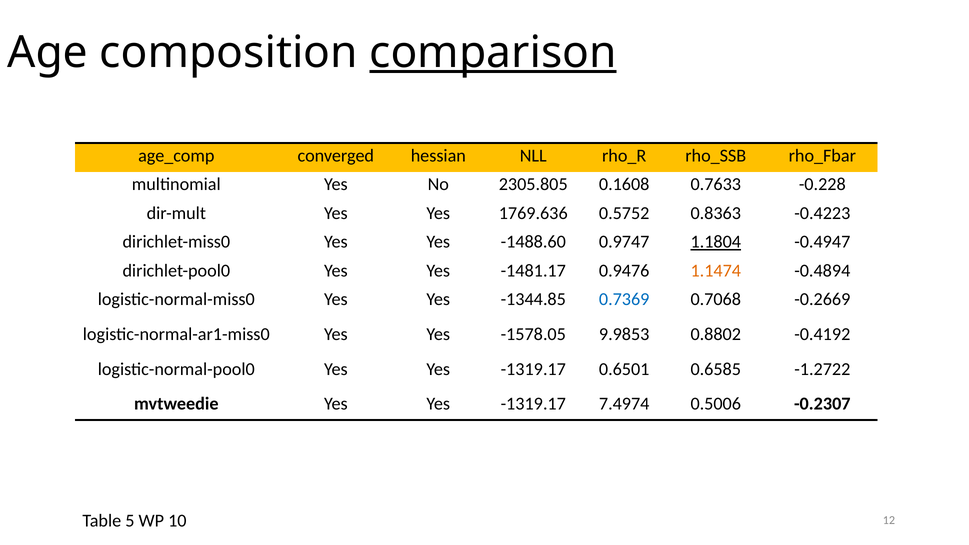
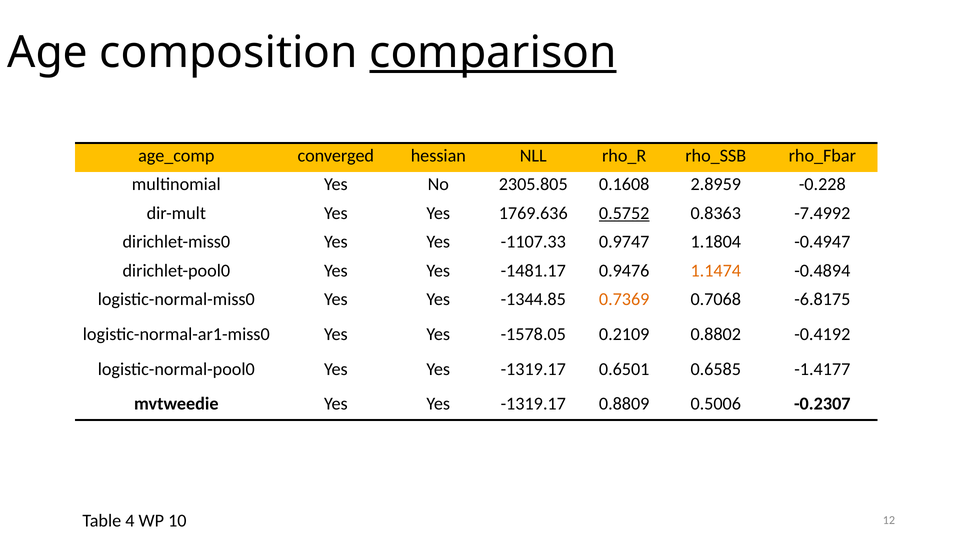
0.7633: 0.7633 -> 2.8959 (716, 184)
0.5752 underline: none -> present (624, 213)
-0.4223: -0.4223 -> -7.4992 (822, 213)
-1488.60: -1488.60 -> -1107.33 (533, 242)
1.1804 underline: present -> none (716, 242)
0.7369 colour: blue -> orange (624, 299)
-0.2669: -0.2669 -> -6.8175 (822, 299)
9.9853: 9.9853 -> 0.2109 (624, 334)
-1.2722: -1.2722 -> -1.4177 (822, 369)
7.4974: 7.4974 -> 0.8809 (624, 404)
5: 5 -> 4 (130, 521)
